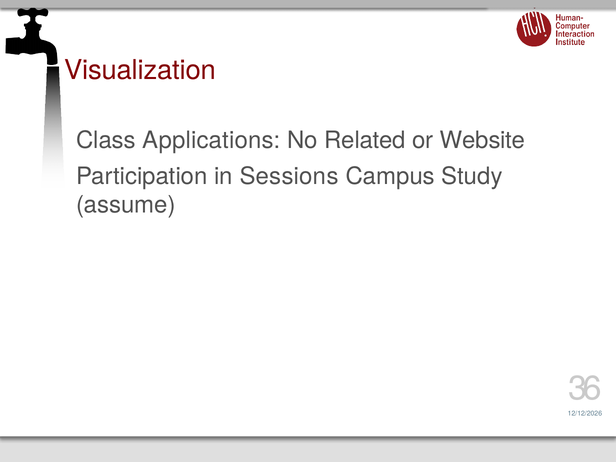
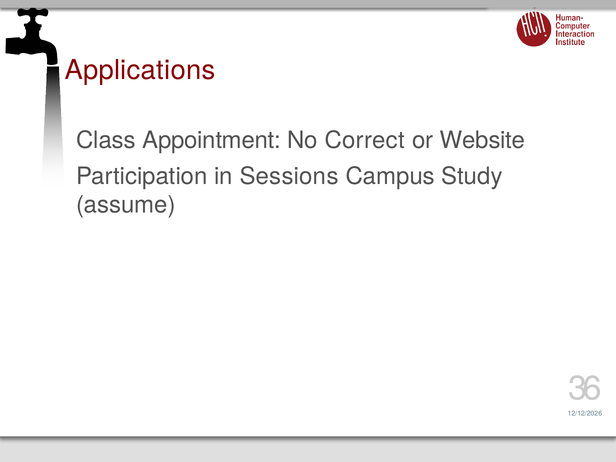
Visualization: Visualization -> Applications (140, 70)
Applications: Applications -> Appointment (212, 140)
Related: Related -> Correct (365, 140)
